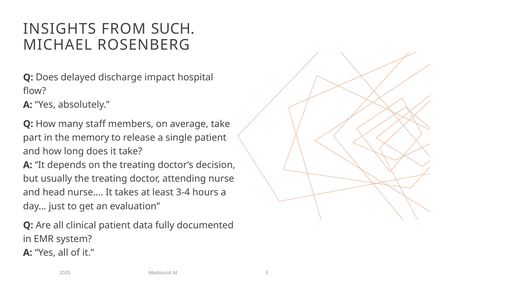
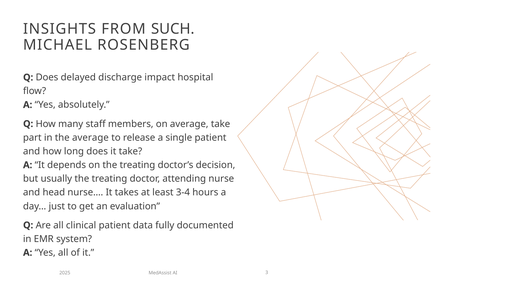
the memory: memory -> average (90, 137)
